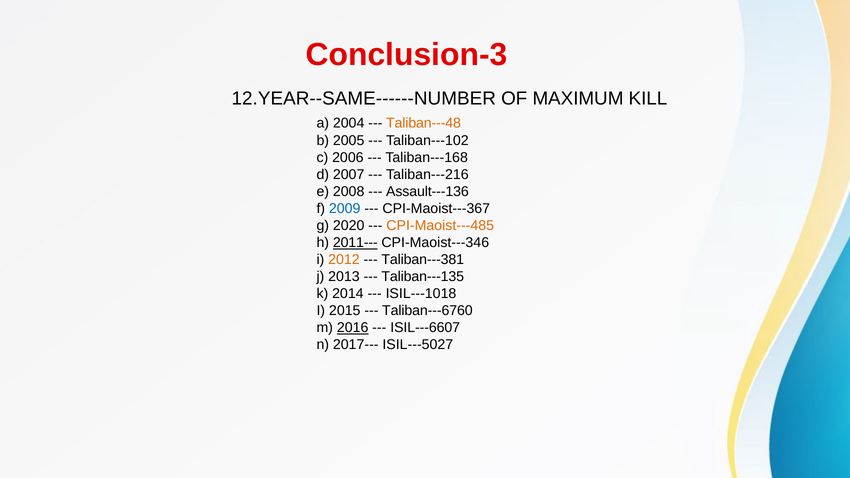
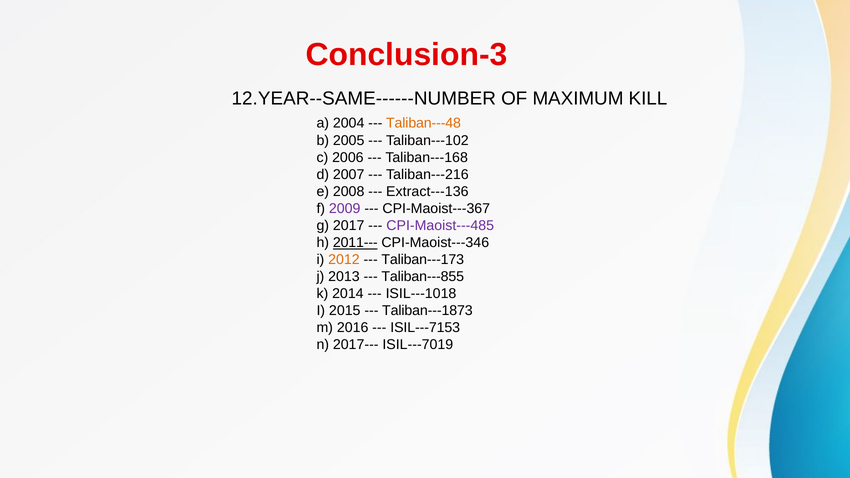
Assault---136: Assault---136 -> Extract---136 (427, 192)
2009 colour: blue -> purple (345, 209)
2020: 2020 -> 2017 (349, 226)
CPI-Maoist---485 colour: orange -> purple (440, 226)
Taliban---381: Taliban---381 -> Taliban---173 (423, 260)
Taliban---135: Taliban---135 -> Taliban---855 (423, 277)
Taliban---6760: Taliban---6760 -> Taliban---1873 (427, 311)
2016 underline: present -> none (353, 328)
ISIL---6607: ISIL---6607 -> ISIL---7153 (425, 328)
ISIL---5027: ISIL---5027 -> ISIL---7019 (418, 345)
